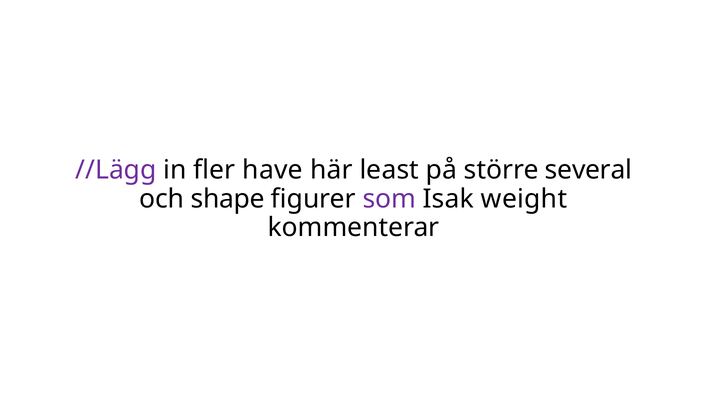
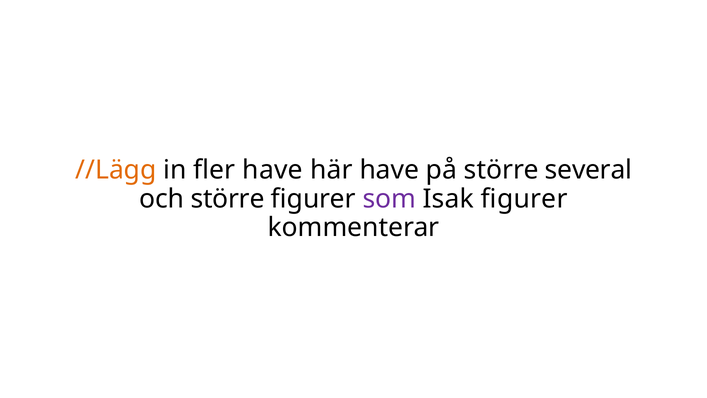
//Lägg colour: purple -> orange (116, 170)
här least: least -> have (389, 170)
och shape: shape -> större (228, 199)
Isak weight: weight -> figurer (524, 199)
